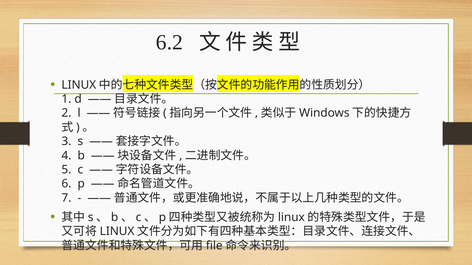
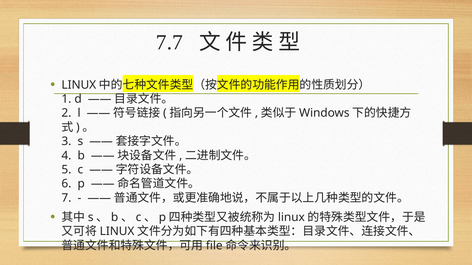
6.2: 6.2 -> 7.7 (169, 43)
